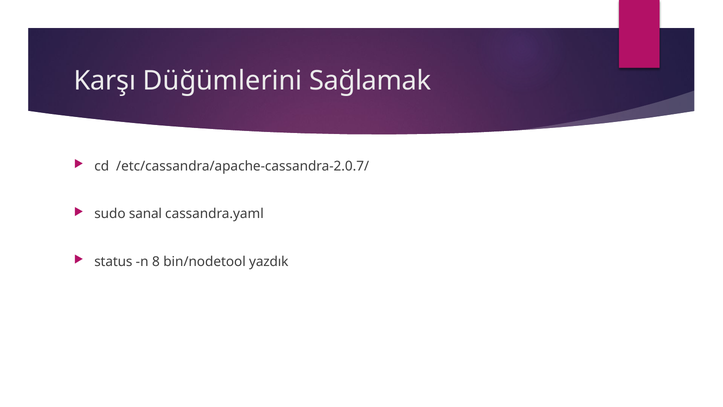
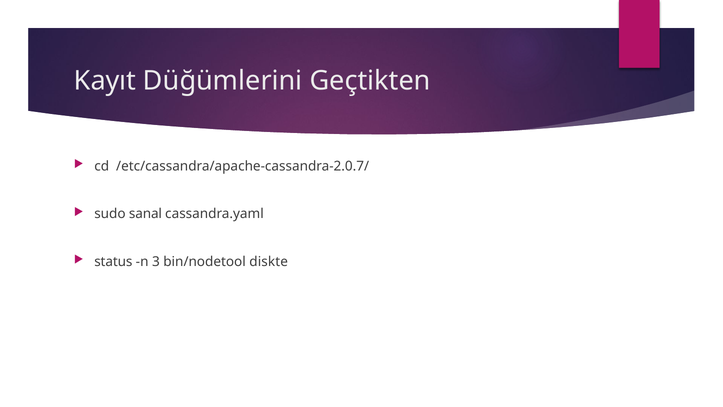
Karşı: Karşı -> Kayıt (105, 81)
Sağlamak: Sağlamak -> Geçtikten (370, 81)
8: 8 -> 3 (156, 261)
yazdık: yazdık -> diskte (269, 261)
